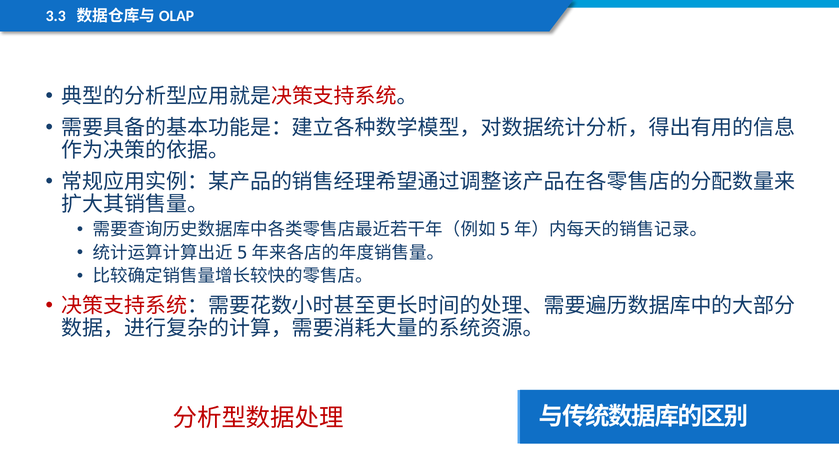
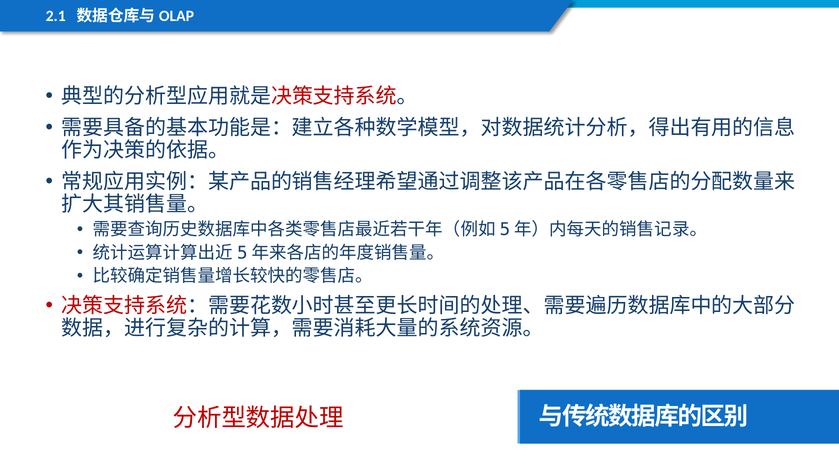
3.3: 3.3 -> 2.1 (56, 16)
